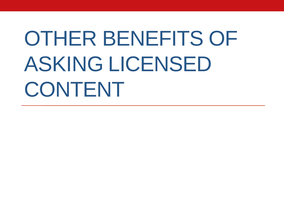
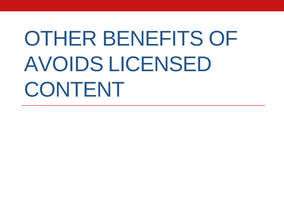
ASKING: ASKING -> AVOIDS (64, 64)
